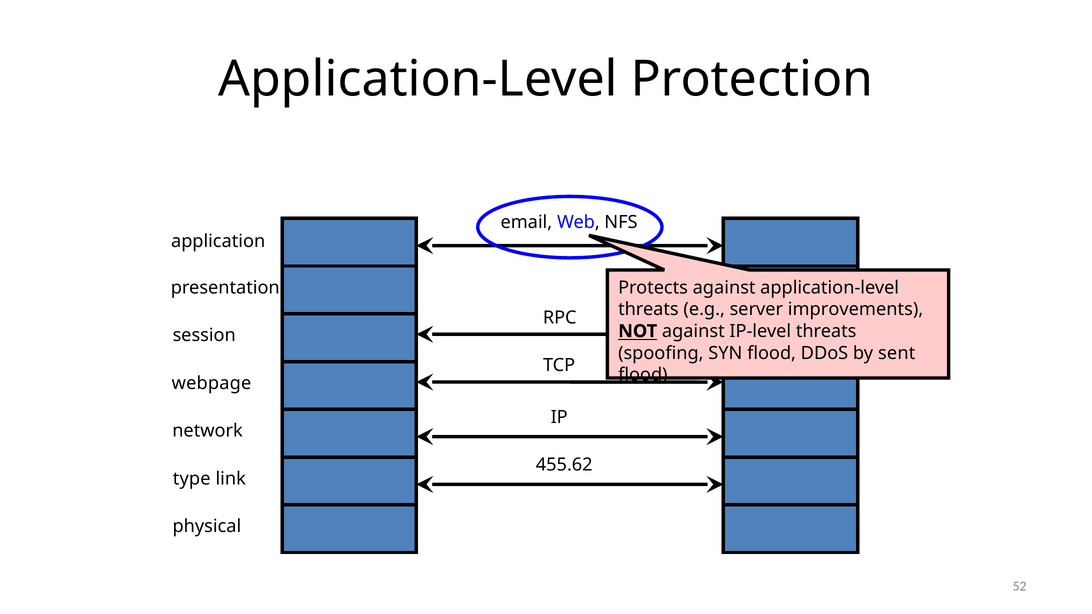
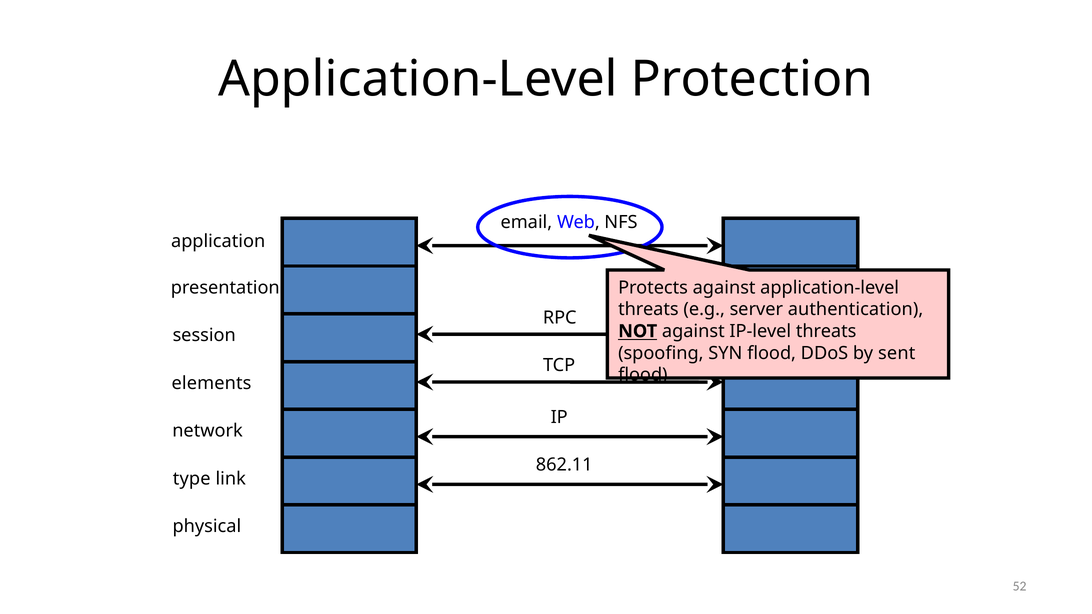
improvements: improvements -> authentication (856, 310)
webpage: webpage -> elements (212, 383)
455.62: 455.62 -> 862.11 (564, 465)
